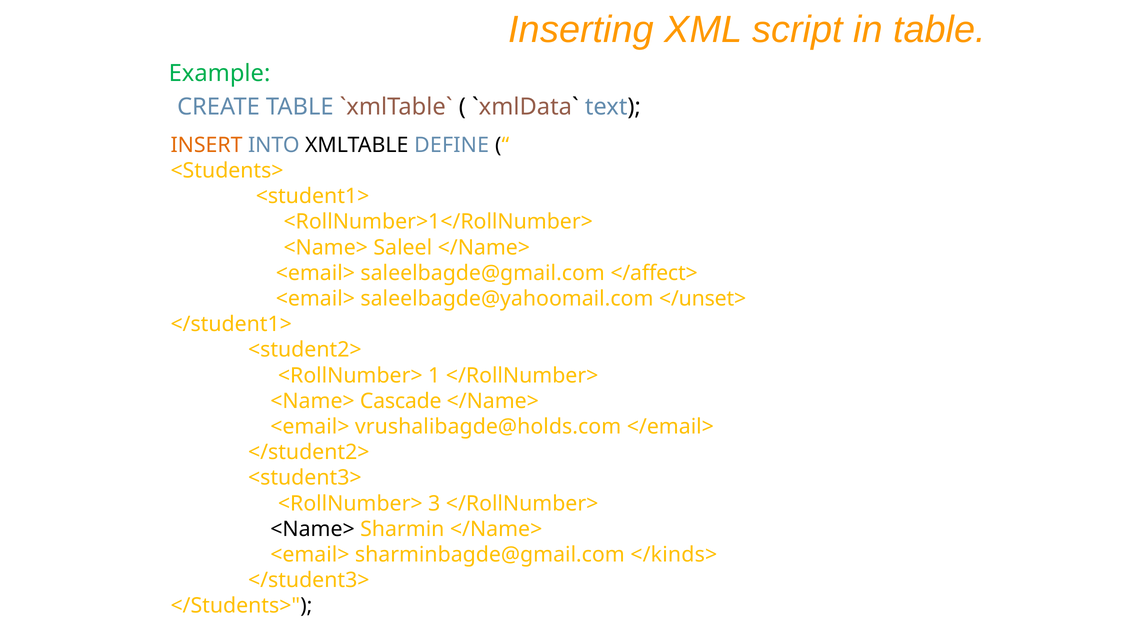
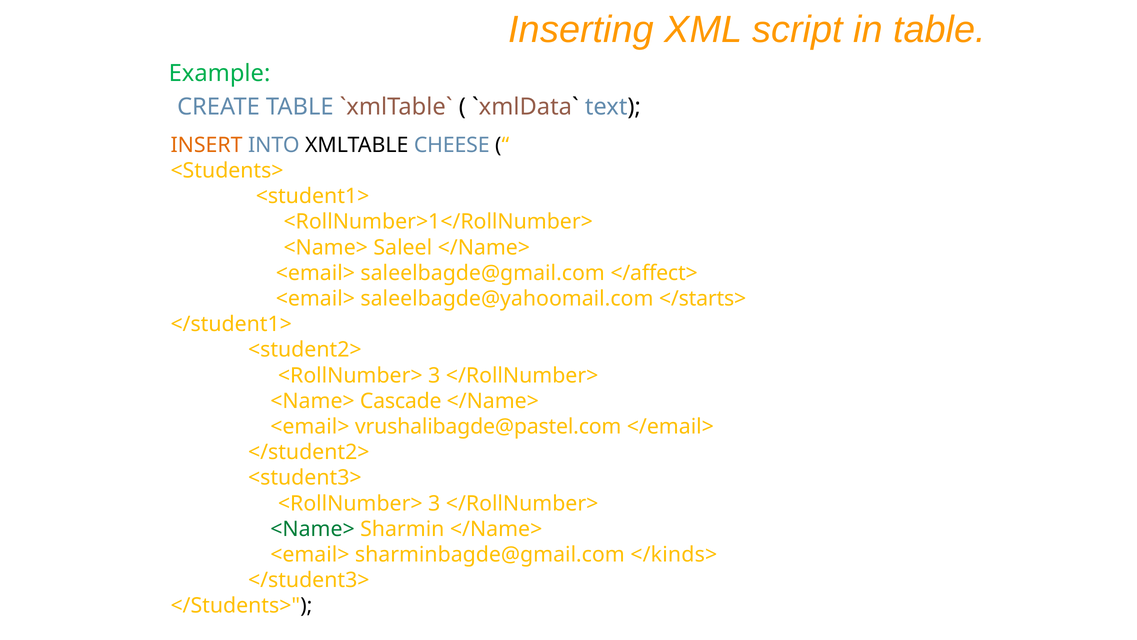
DEFINE: DEFINE -> CHEESE (452, 145)
</unset>: </unset> -> </starts> (703, 299)
1: 1 -> 3 (434, 375)
vrushalibagde@holds.com: vrushalibagde@holds.com -> vrushalibagde@pastel.com (488, 426)
<Name> colour: black -> green (313, 529)
